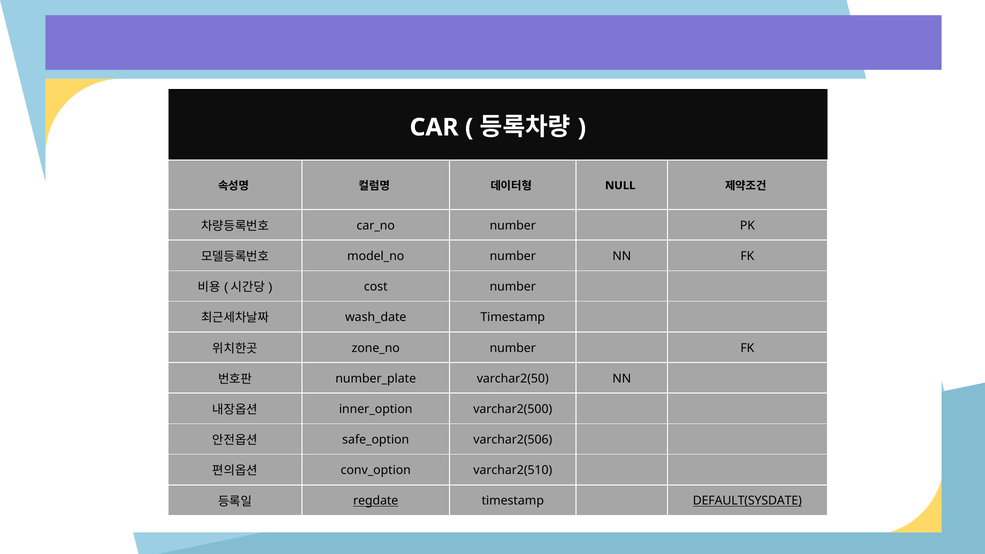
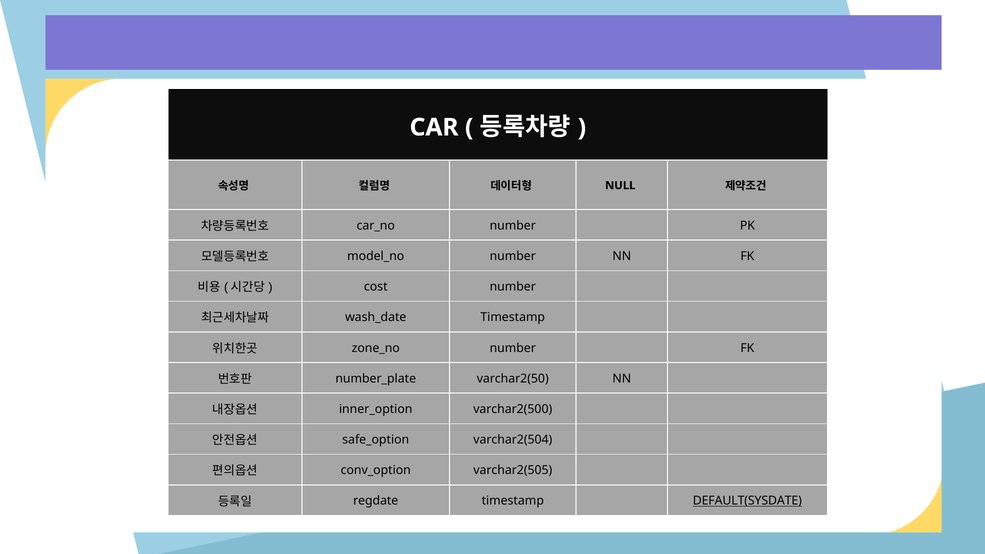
varchar2(506: varchar2(506 -> varchar2(504 (513, 440)
varchar2(510: varchar2(510 -> varchar2(505 (513, 470)
regdate underline: present -> none (376, 501)
